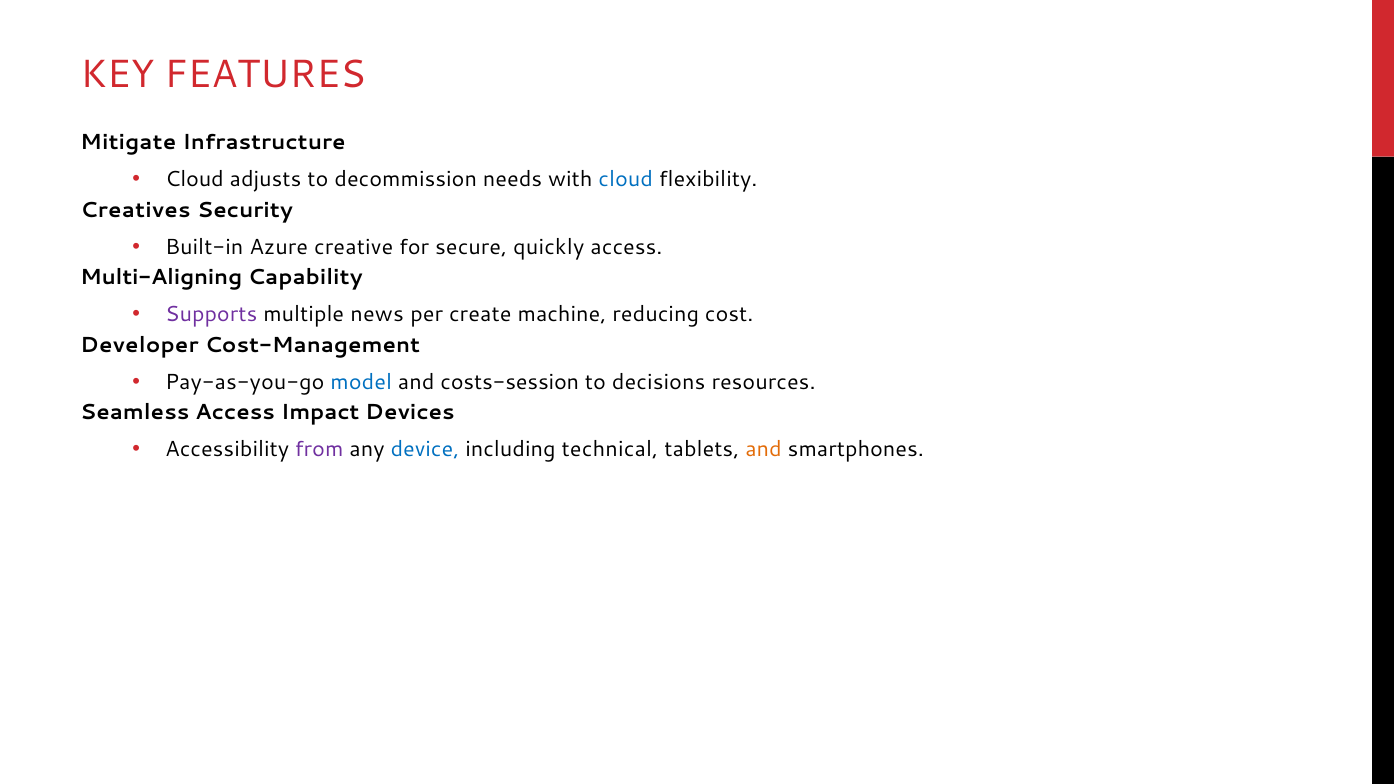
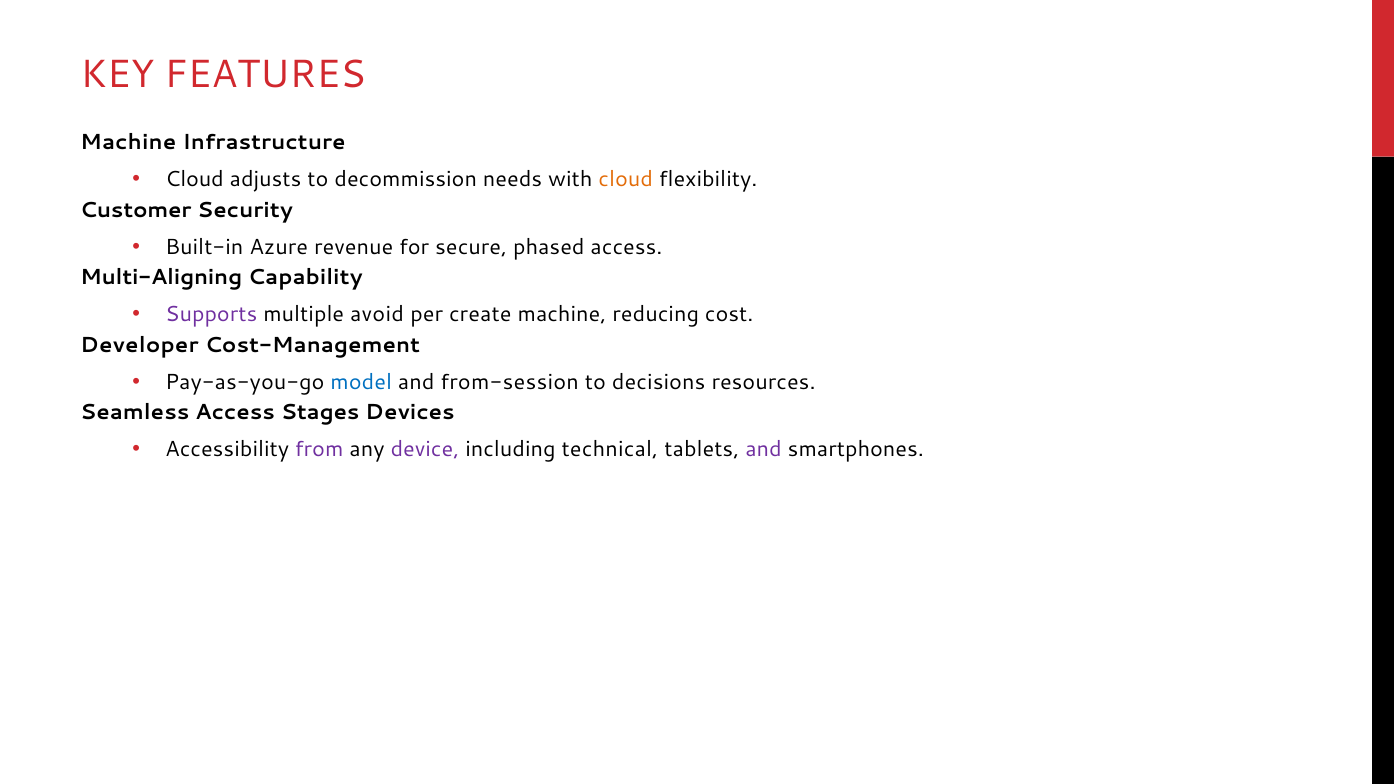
Mitigate: Mitigate -> Machine (128, 143)
cloud colour: blue -> orange (626, 180)
Creatives: Creatives -> Customer (136, 210)
creative: creative -> revenue (354, 247)
quickly: quickly -> phased (549, 247)
news: news -> avoid (377, 315)
costs-session: costs-session -> from-session (510, 382)
Impact: Impact -> Stages (320, 413)
device colour: blue -> purple (425, 450)
and colour: orange -> purple (764, 450)
